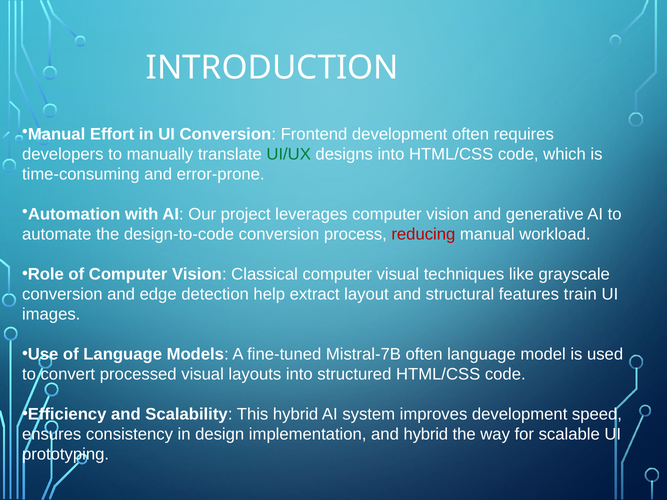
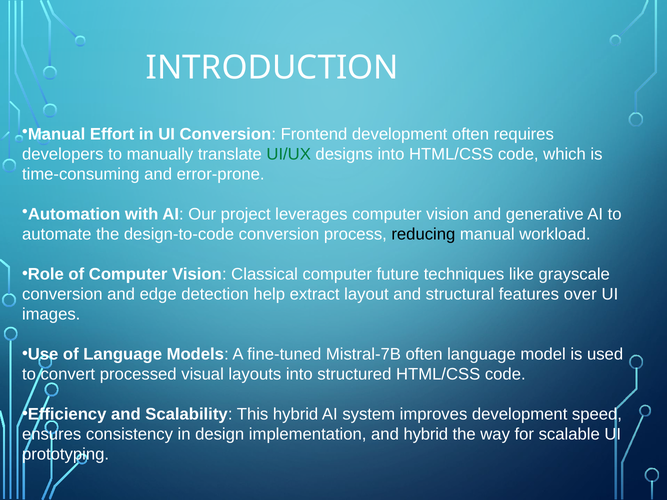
reducing colour: red -> black (423, 234)
computer visual: visual -> future (398, 274)
train: train -> over (580, 294)
